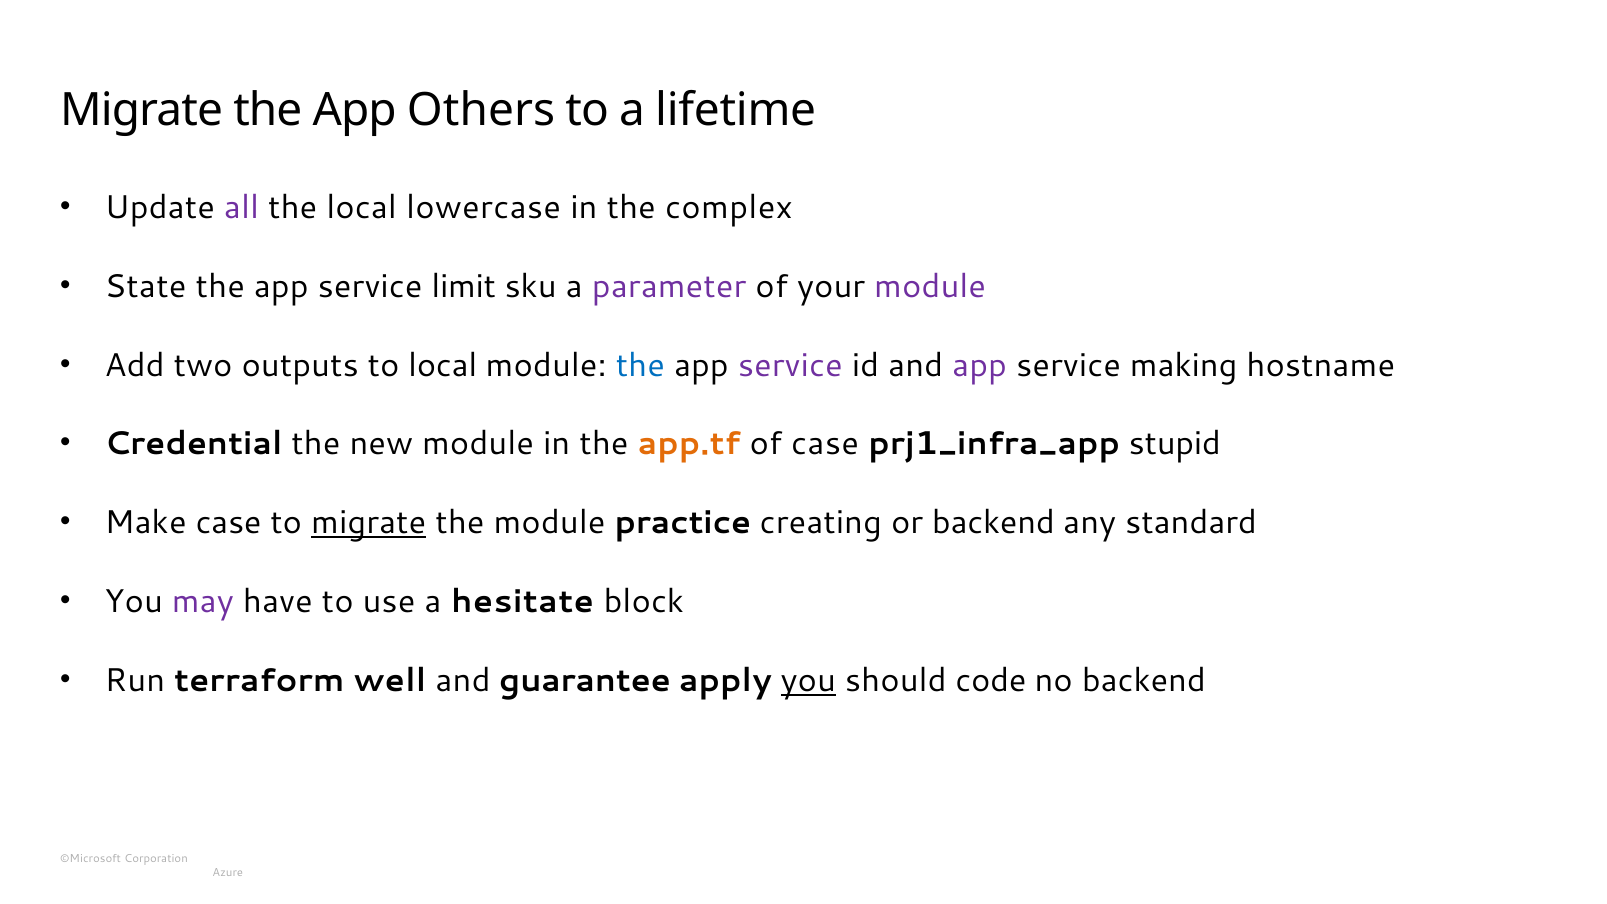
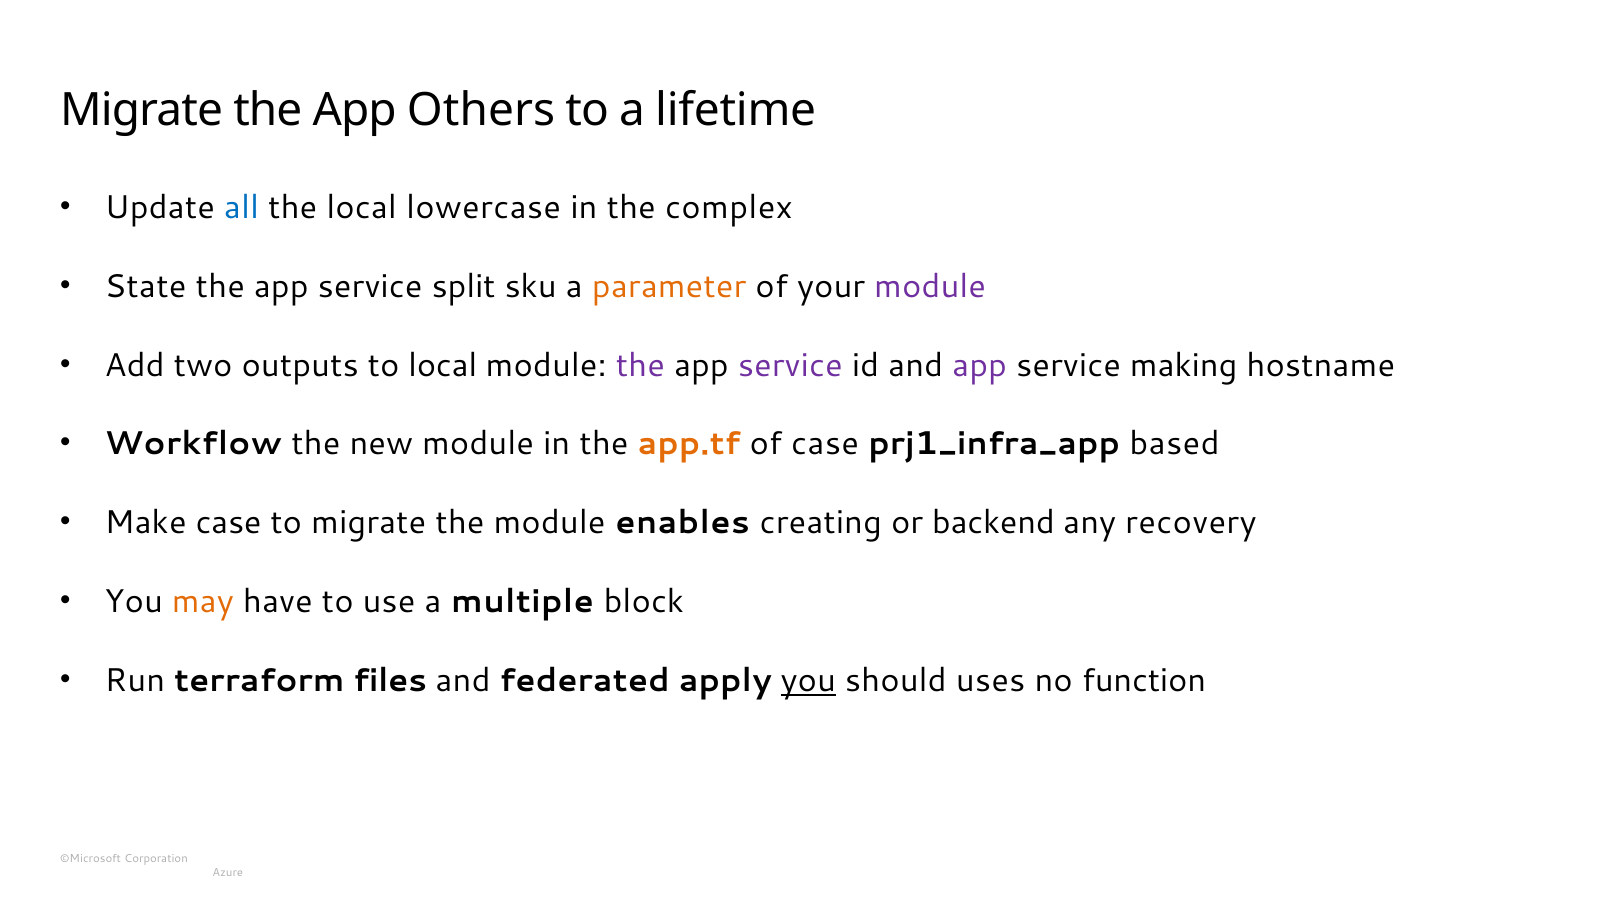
all colour: purple -> blue (242, 208)
limit: limit -> split (464, 286)
parameter colour: purple -> orange (669, 286)
the colour: blue -> purple (640, 365)
Credential: Credential -> Workflow (193, 444)
stupid: stupid -> based (1174, 444)
migrate underline: present -> none (369, 523)
practice: practice -> enables (683, 523)
standard: standard -> recovery (1191, 523)
may colour: purple -> orange (203, 602)
hesitate: hesitate -> multiple (523, 602)
well: well -> files (390, 680)
guarantee: guarantee -> federated (585, 680)
code: code -> uses (991, 680)
no backend: backend -> function (1144, 680)
